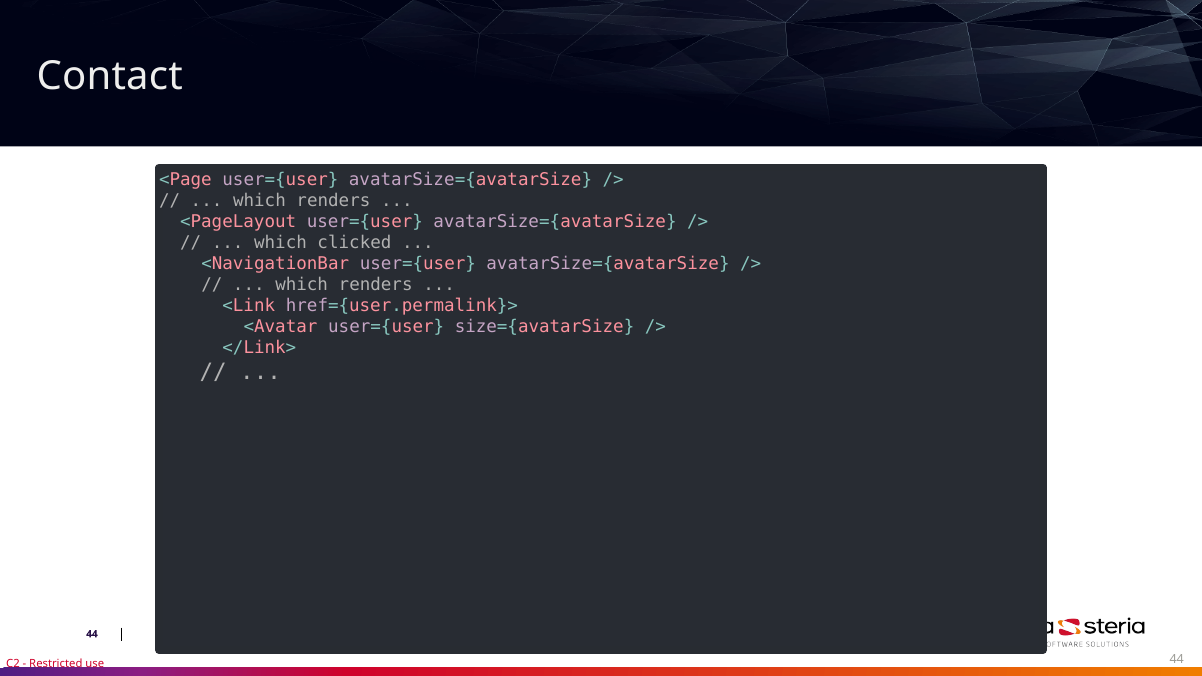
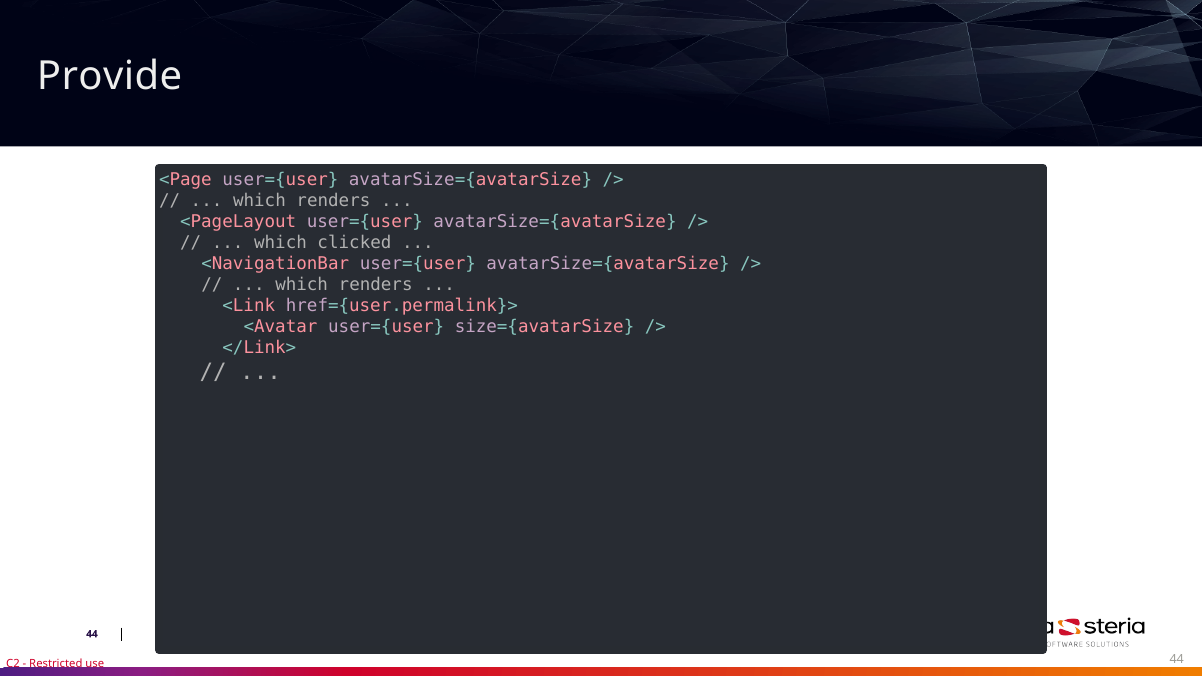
Contact: Contact -> Provide (110, 77)
